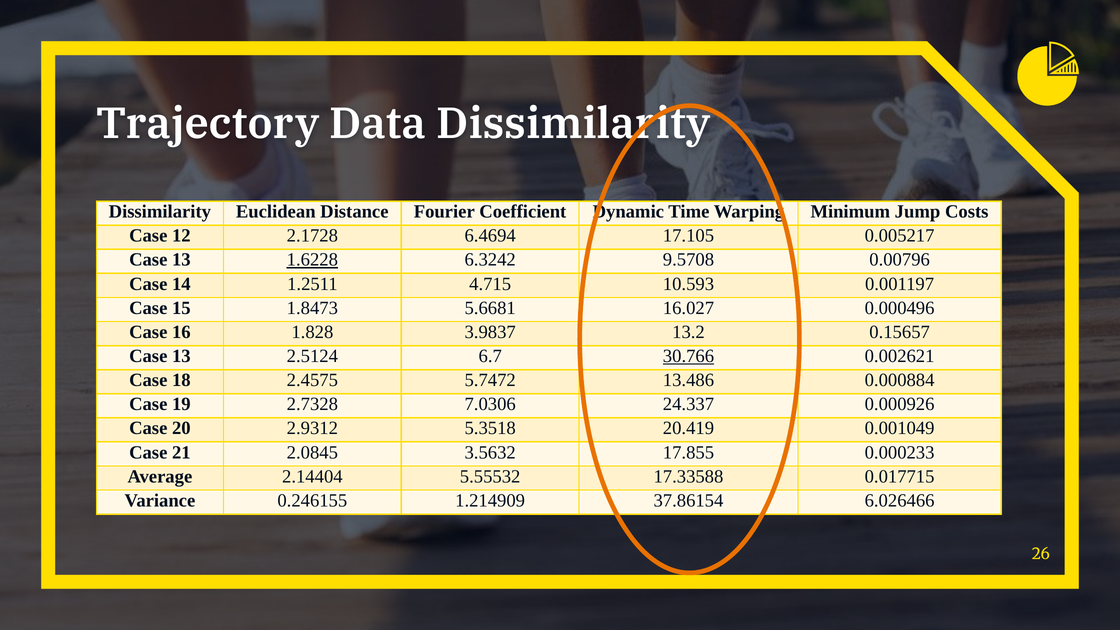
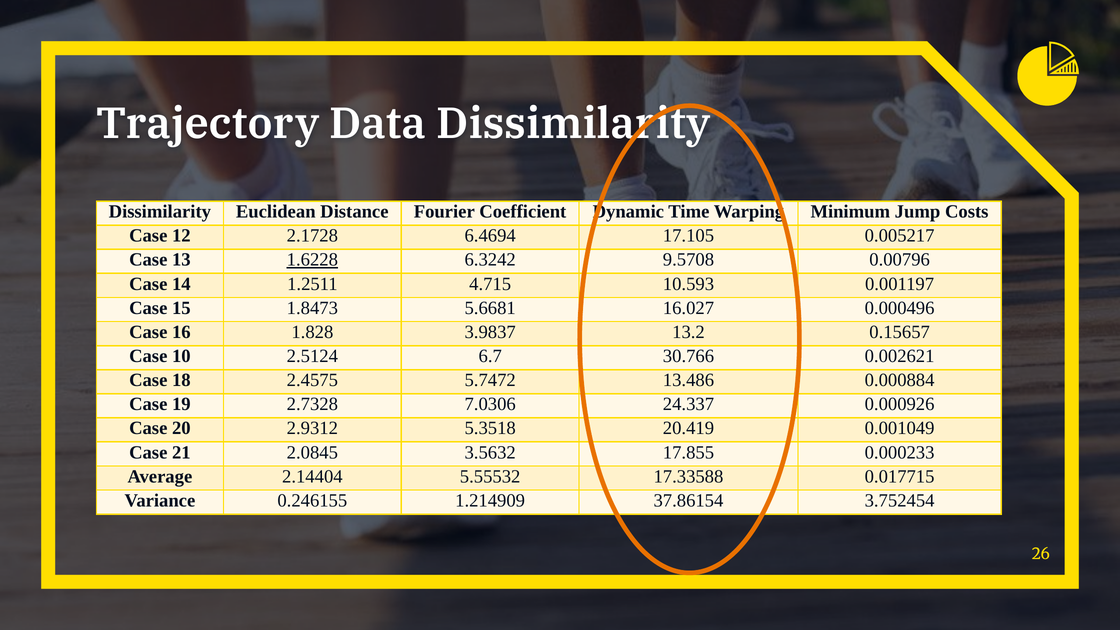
13: 13 -> 10 (181, 356)
30.766 underline: present -> none (689, 356)
6.026466: 6.026466 -> 3.752454 (900, 501)
